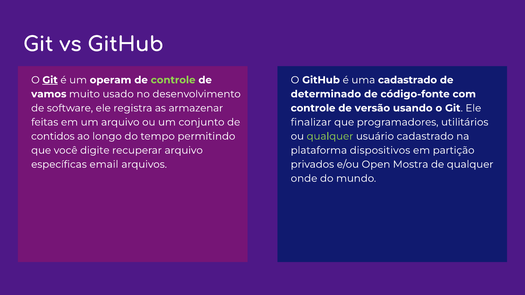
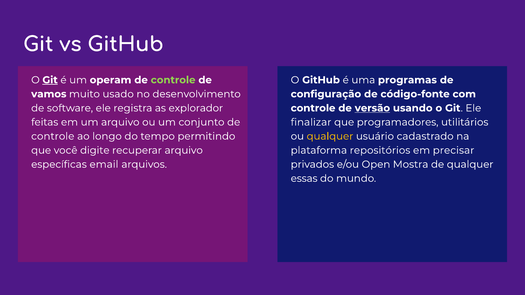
uma cadastrado: cadastrado -> programas (407, 80)
determinado: determinado -> configuração (326, 94)
armazenar: armazenar -> explorador (196, 108)
versão underline: none -> present (372, 108)
contidos: contidos -> controle (53, 136)
qualquer colour: light green -> yellow (330, 136)
dispositivos: dispositivos -> repositórios (380, 150)
partição: partição -> precisar (454, 150)
onde: onde -> essas (304, 179)
